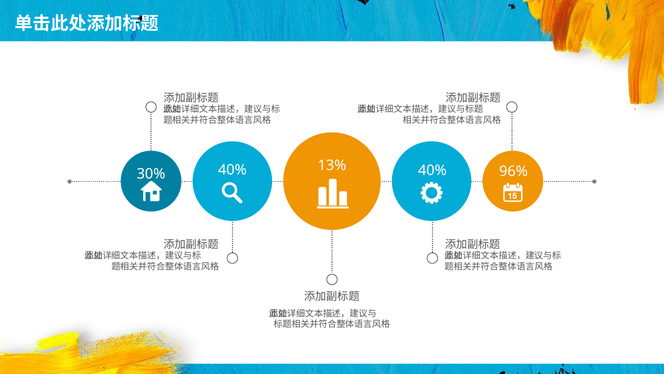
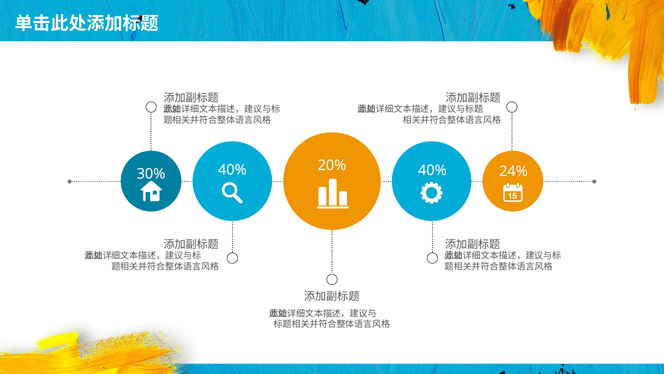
13%: 13% -> 20% (332, 165)
96%: 96% -> 24% (514, 171)
